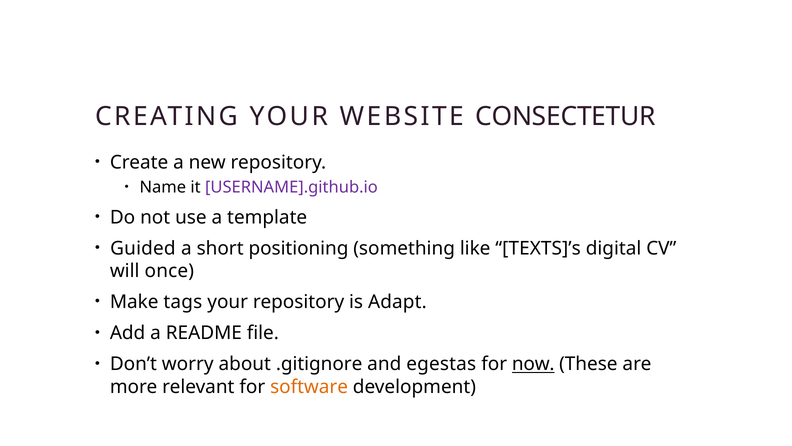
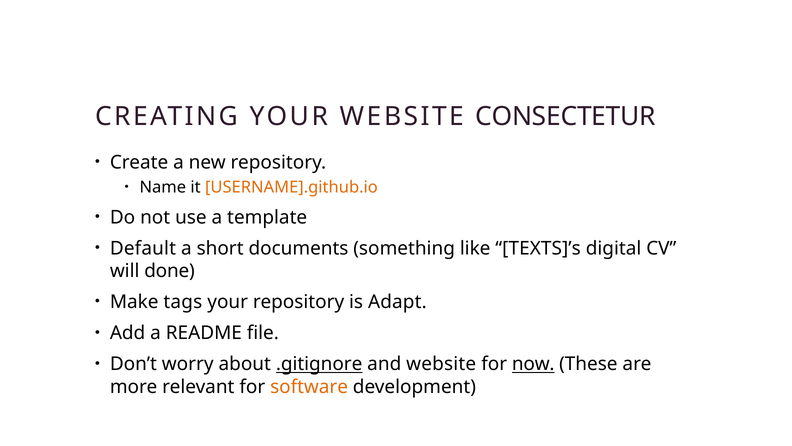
USERNAME].github.io colour: purple -> orange (291, 187)
Guided: Guided -> Default (143, 248)
positioning: positioning -> documents (298, 248)
once: once -> done (170, 271)
.gitignore underline: none -> present (319, 364)
and egestas: egestas -> website (441, 364)
